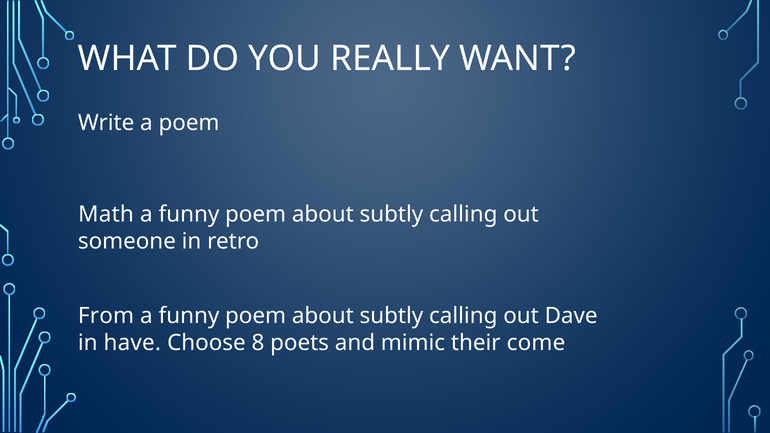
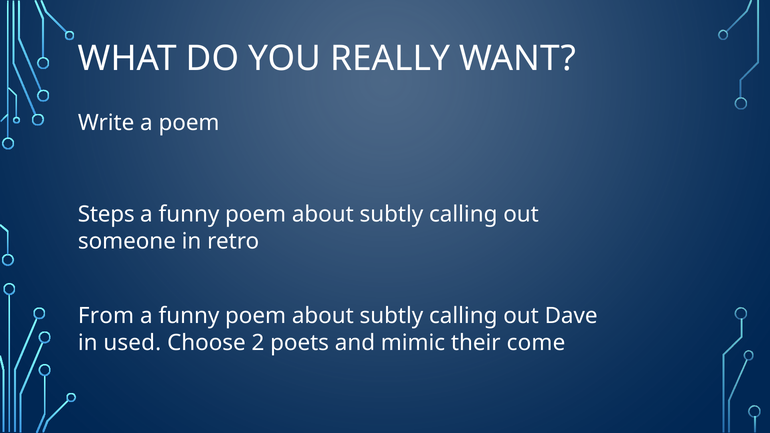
Math: Math -> Steps (106, 214)
have: have -> used (132, 343)
8: 8 -> 2 (258, 343)
